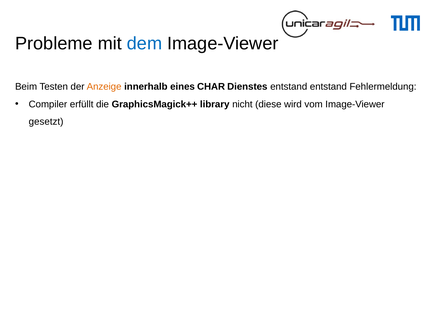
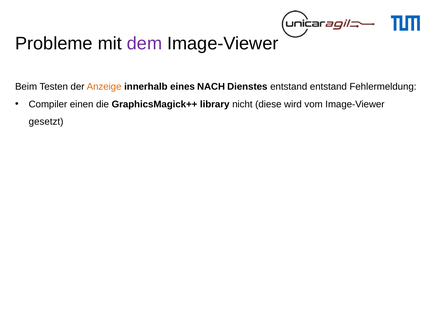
dem colour: blue -> purple (144, 43)
CHAR: CHAR -> NACH (211, 87)
erfüllt: erfüllt -> einen (82, 104)
